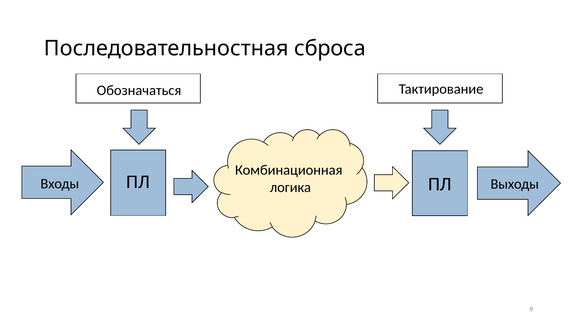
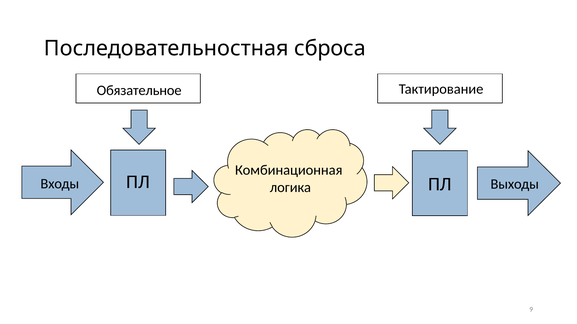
Обозначаться: Обозначаться -> Обязательное (139, 91)
